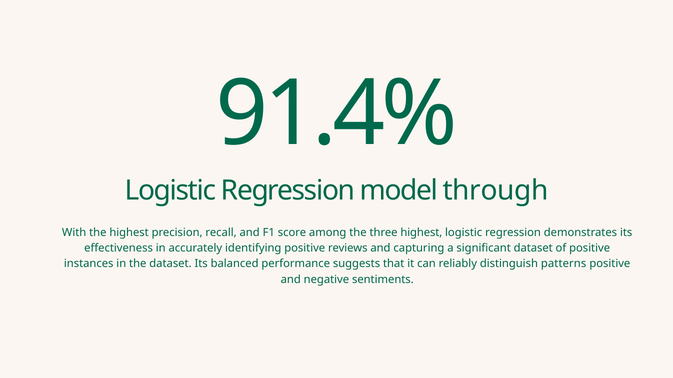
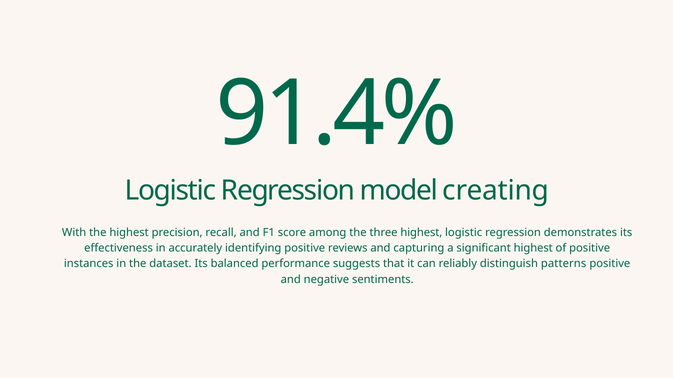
through: through -> creating (496, 191)
significant dataset: dataset -> highest (533, 248)
